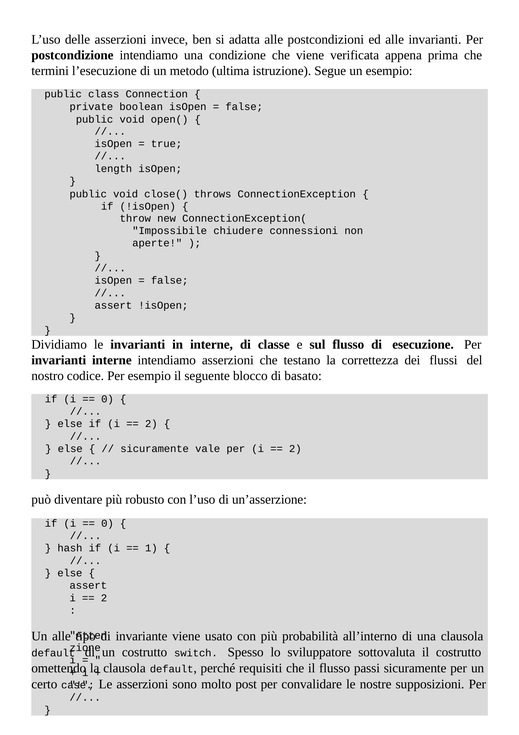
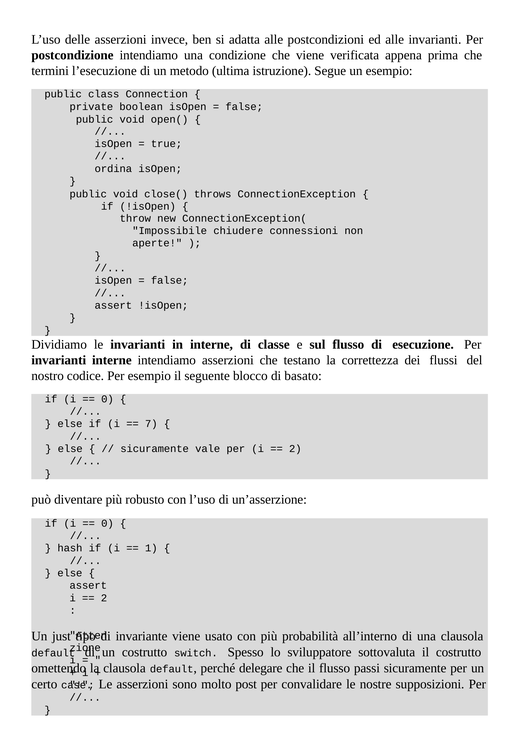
length: length -> ordina (113, 168)
2: 2 -> 7 (151, 423)
Un alle: alle -> just (61, 636)
requisiti: requisiti -> delegare (261, 668)
